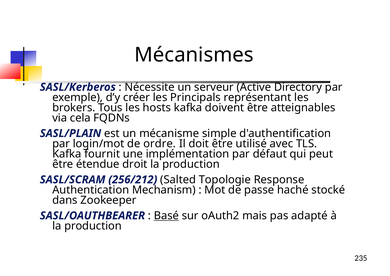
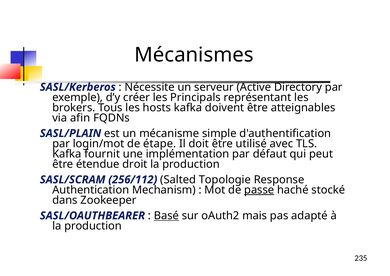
cela: cela -> afin (80, 118)
ordre: ordre -> étape (160, 144)
256/212: 256/212 -> 256/112 (133, 180)
passe underline: none -> present (259, 190)
